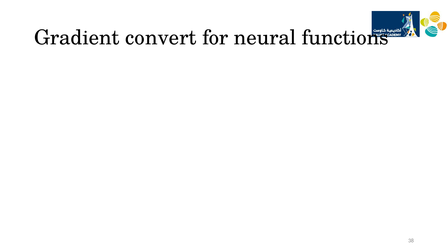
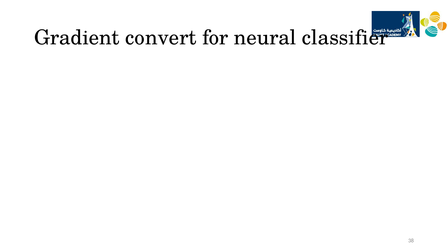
functions: functions -> classifier (345, 38)
